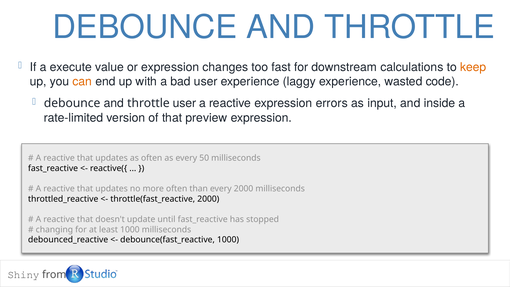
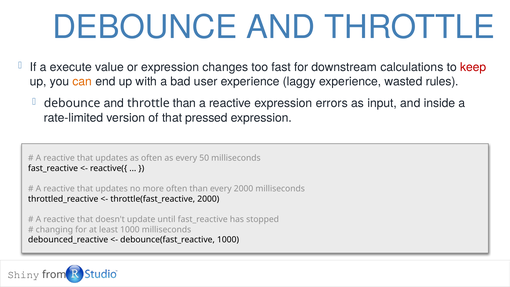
keep colour: orange -> red (473, 67)
code: code -> rules (442, 82)
throttle user: user -> than (184, 103)
preview: preview -> pressed (206, 118)
